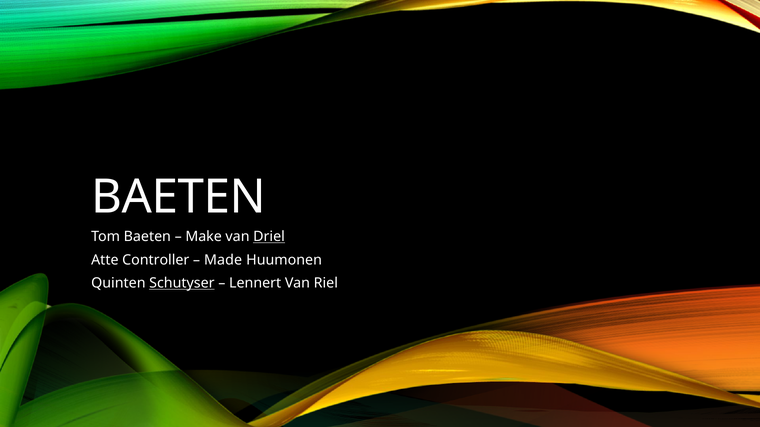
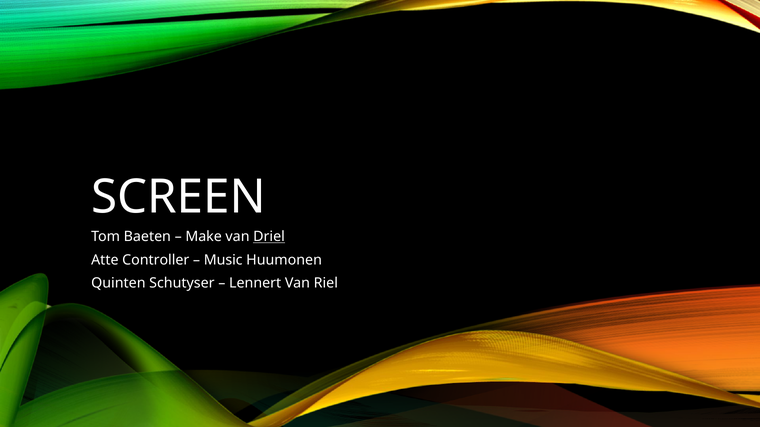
BAETEN: BAETEN -> SCREEN (178, 197)
Made: Made -> Music (223, 260)
Schutyser underline: present -> none (182, 284)
